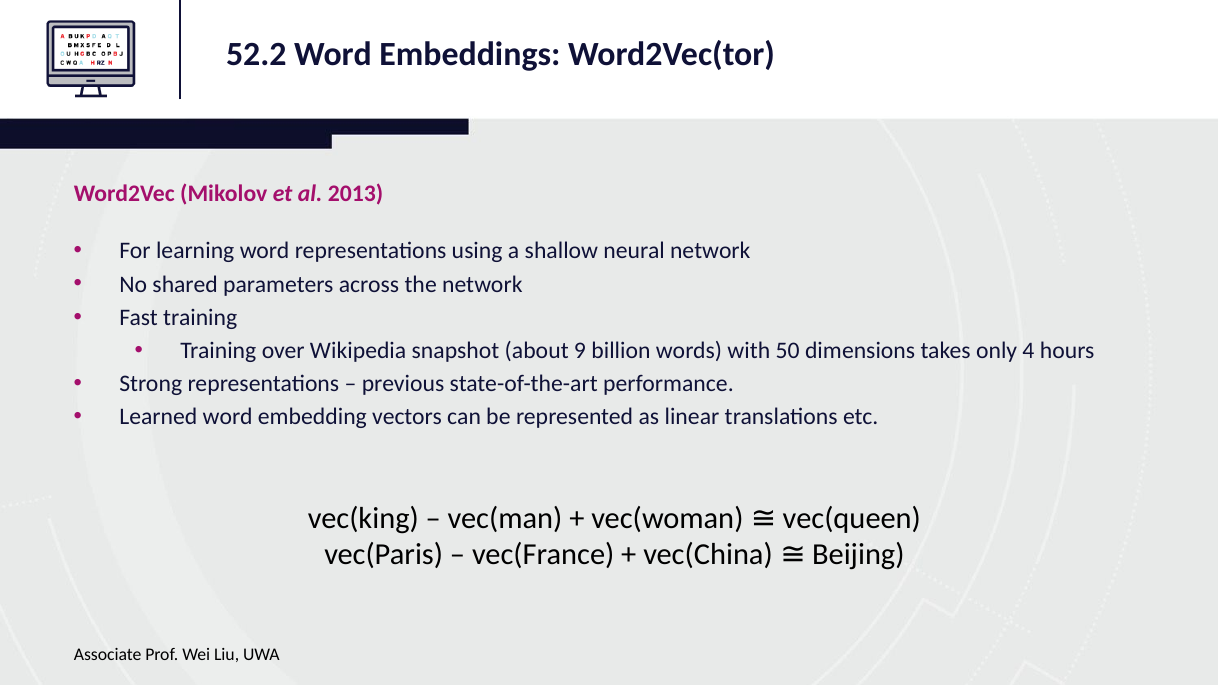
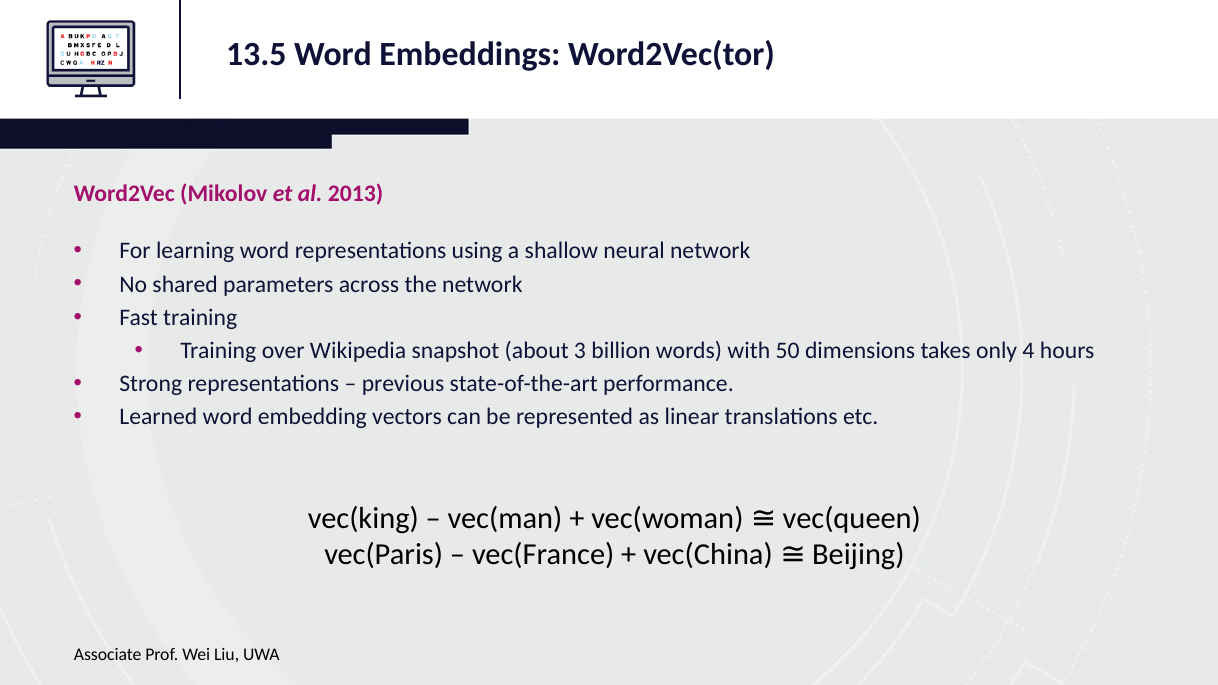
52.2: 52.2 -> 13.5 (256, 55)
9: 9 -> 3 (580, 351)
